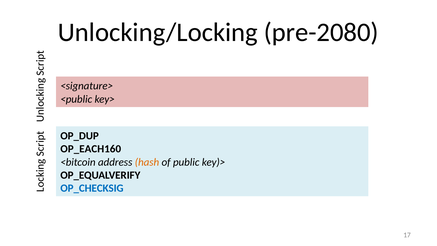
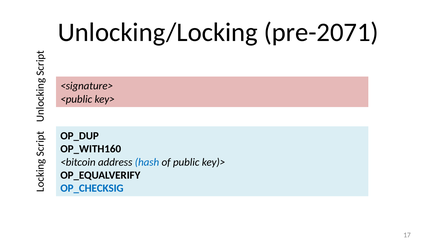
pre-2080: pre-2080 -> pre-2071 (321, 32)
OP_EACH160: OP_EACH160 -> OP_WITH160 (91, 149)
hash colour: orange -> blue (147, 162)
